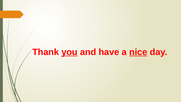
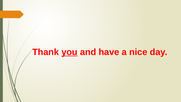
nice underline: present -> none (138, 52)
